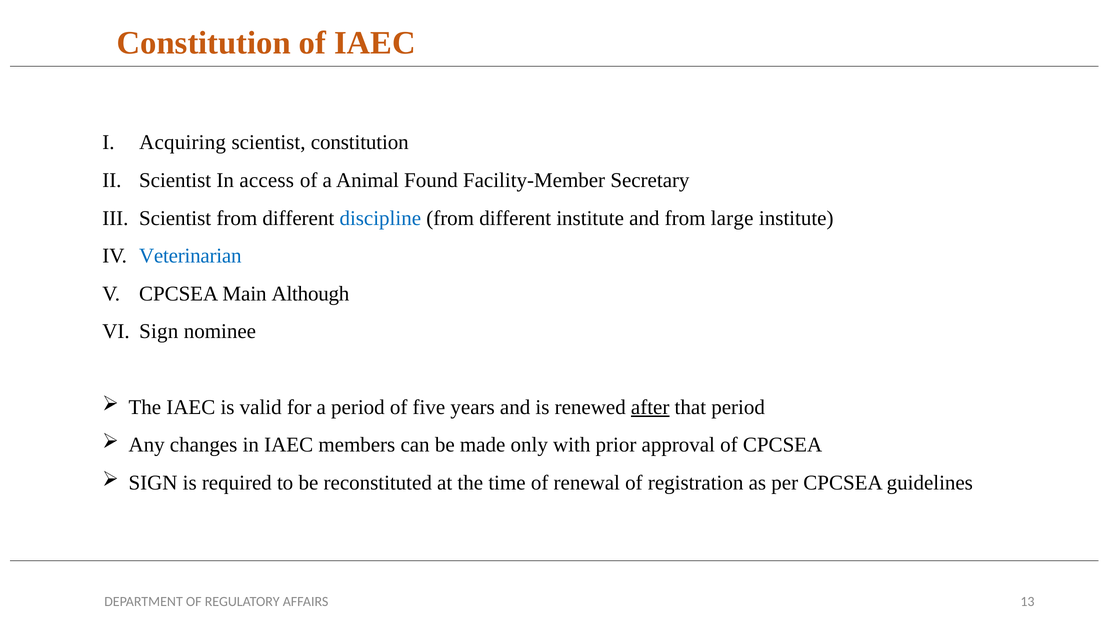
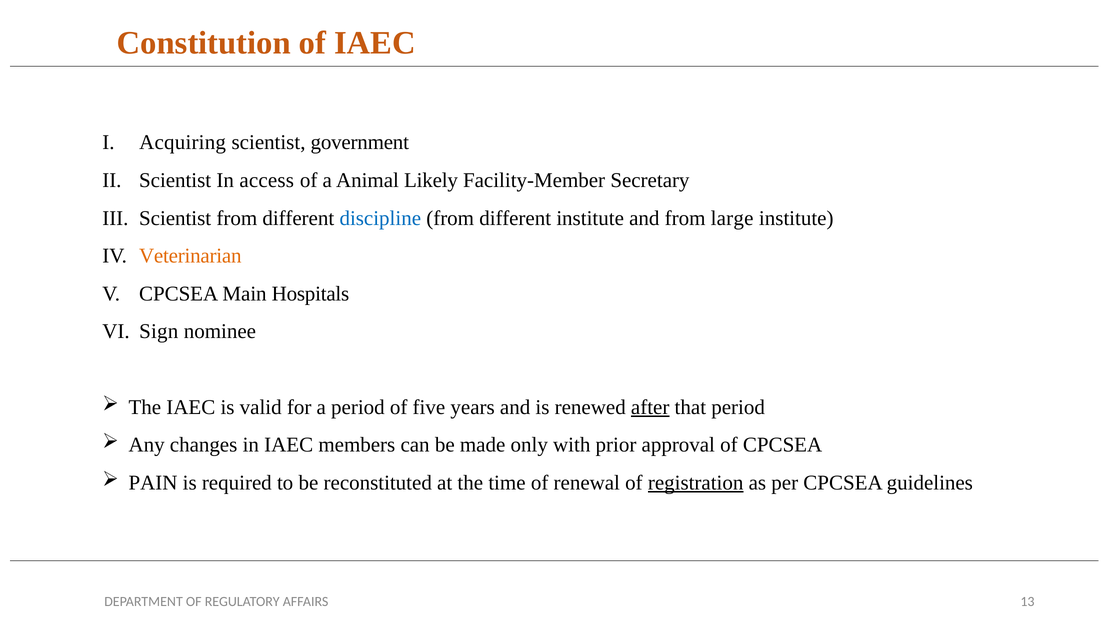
scientist constitution: constitution -> government (360, 143)
Found: Found -> Likely (431, 180)
Veterinarian colour: blue -> orange (190, 256)
Although: Although -> Hospitals (310, 294)
SIGN: SIGN -> PAIN (153, 483)
registration underline: none -> present (696, 483)
